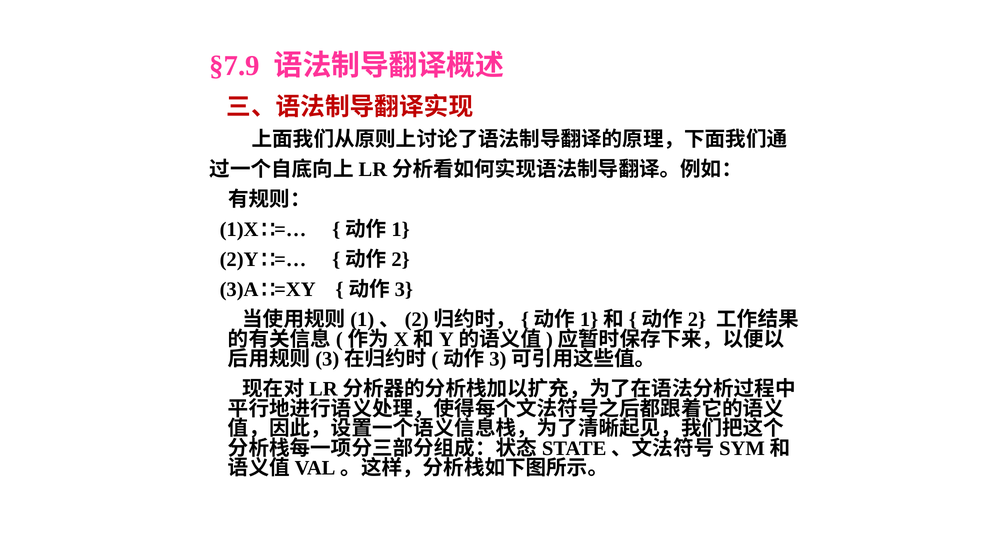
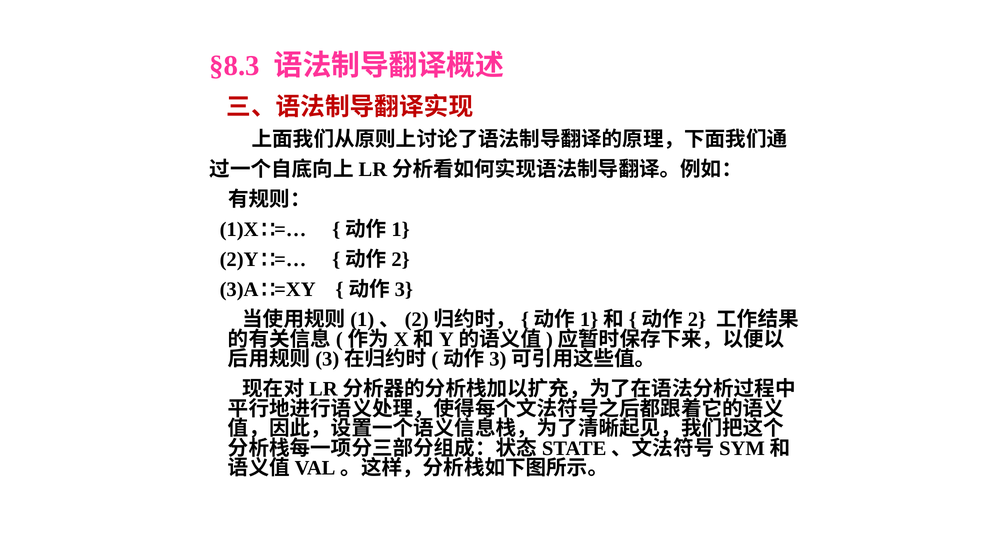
§7.9: §7.9 -> §8.3 (235, 66)
